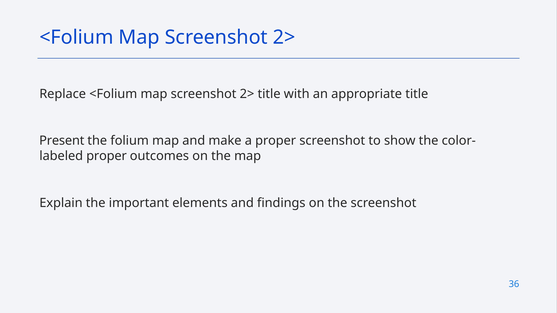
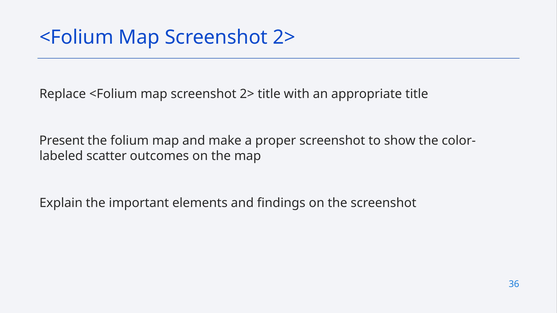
proper: proper -> scatter (107, 156)
